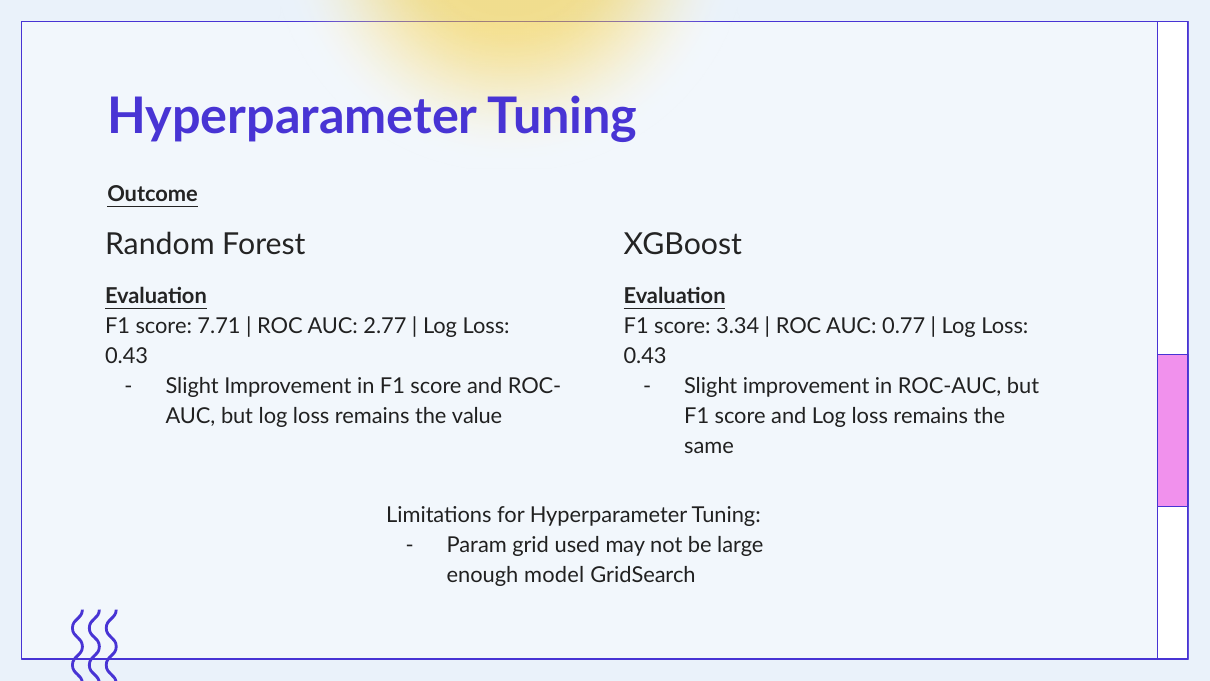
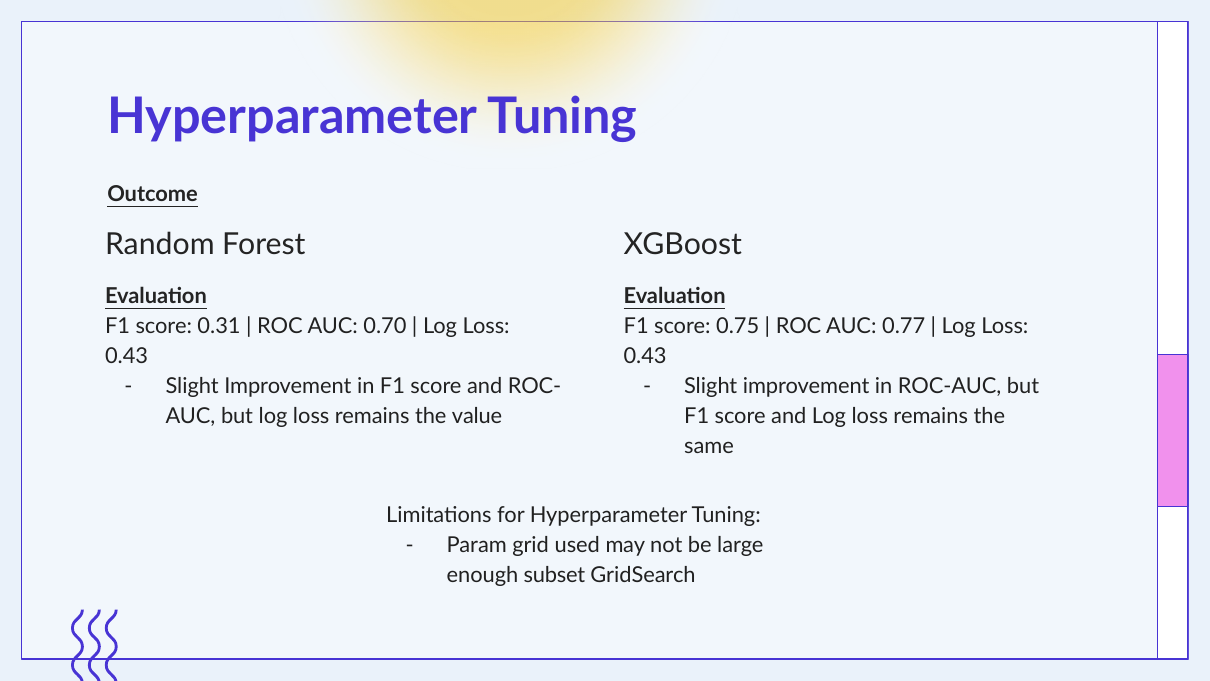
7.71: 7.71 -> 0.31 (219, 326)
2.77: 2.77 -> 0.70 (385, 326)
3.34: 3.34 -> 0.75 (738, 326)
model: model -> subset (554, 575)
